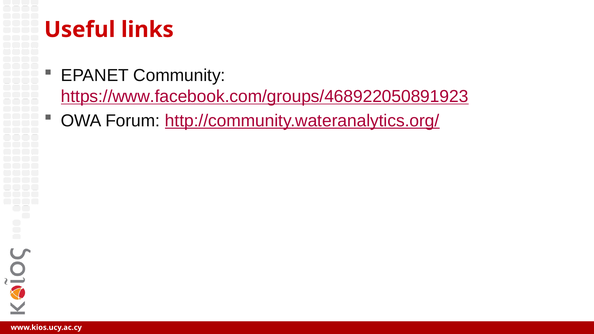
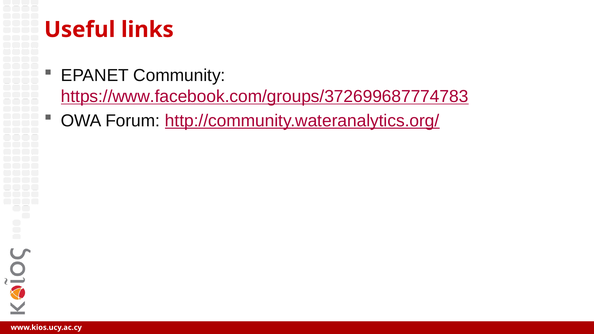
https://www.facebook.com/groups/468922050891923: https://www.facebook.com/groups/468922050891923 -> https://www.facebook.com/groups/372699687774783 (265, 96)
